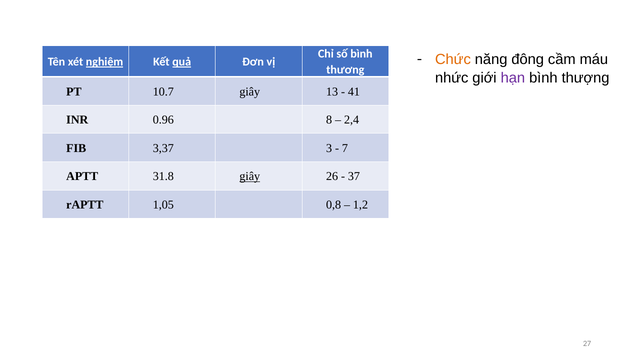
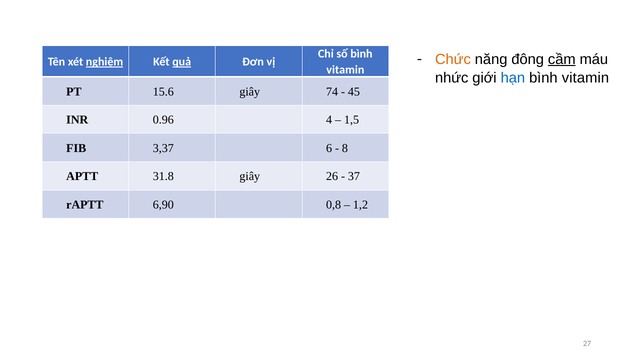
cầm underline: none -> present (562, 59)
thương: thương -> vitamin (345, 70)
hạn colour: purple -> blue (513, 78)
thượng: thượng -> vitamin (585, 78)
10.7: 10.7 -> 15.6 (163, 92)
13: 13 -> 74 (332, 92)
41: 41 -> 45 (354, 92)
8: 8 -> 4 (329, 120)
2,4: 2,4 -> 1,5 (352, 120)
3: 3 -> 6 (329, 148)
7: 7 -> 8 (345, 148)
giây underline: present -> none (250, 176)
1,05: 1,05 -> 6,90 (163, 205)
